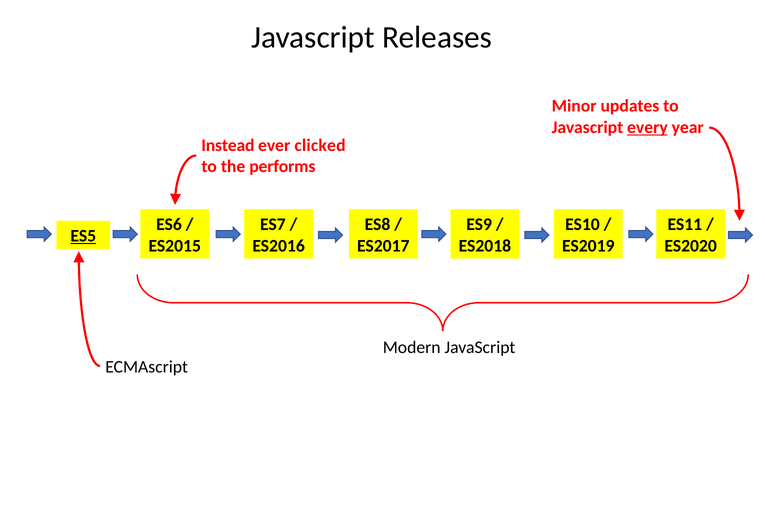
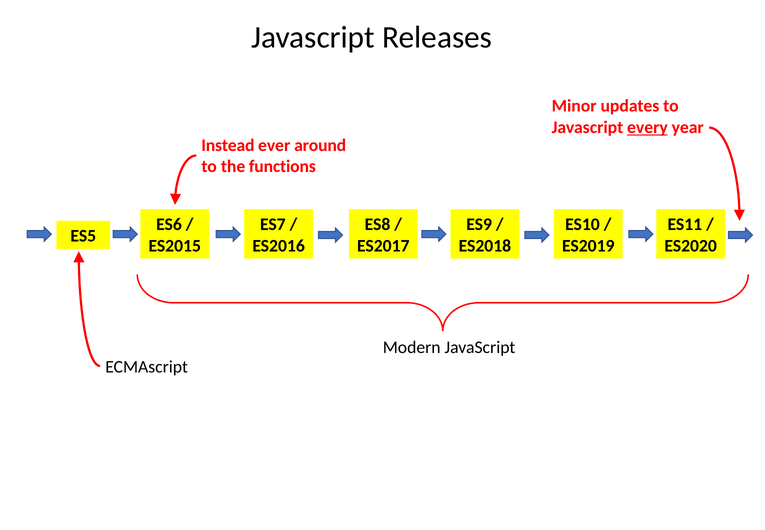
clicked: clicked -> around (320, 145)
performs: performs -> functions (282, 166)
ES5 underline: present -> none (83, 236)
